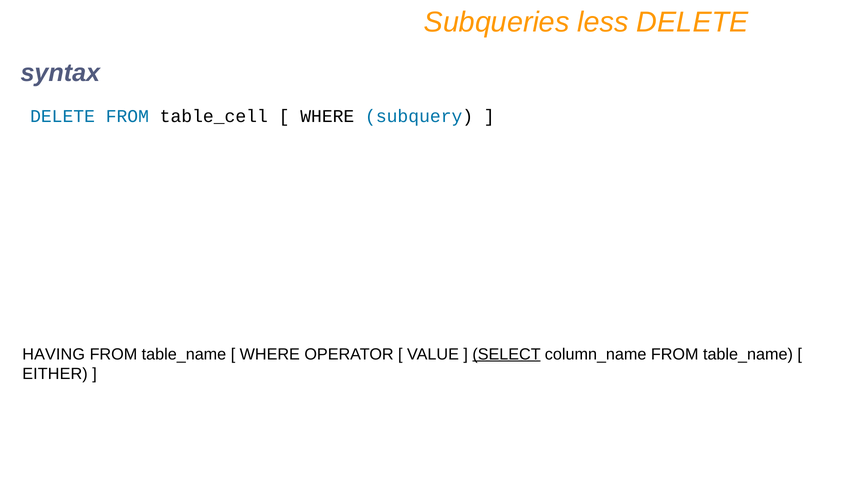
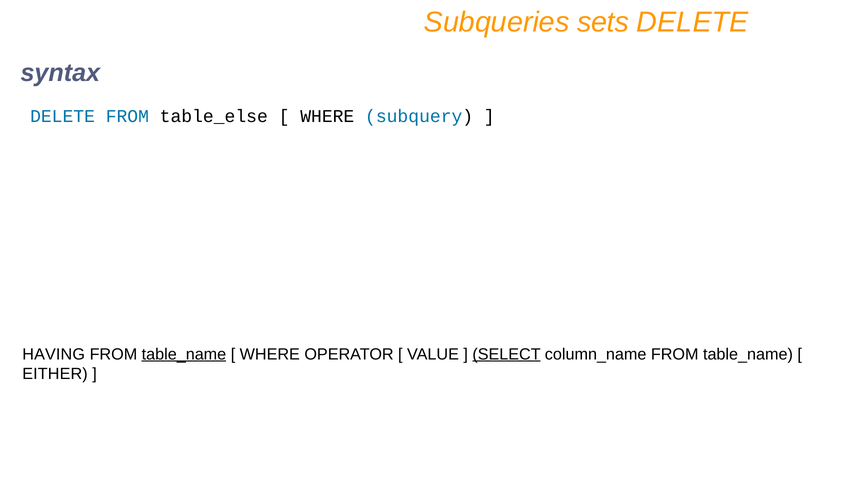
less: less -> sets (603, 22)
table_cell: table_cell -> table_else (214, 116)
table_name underline: none -> present (184, 354)
